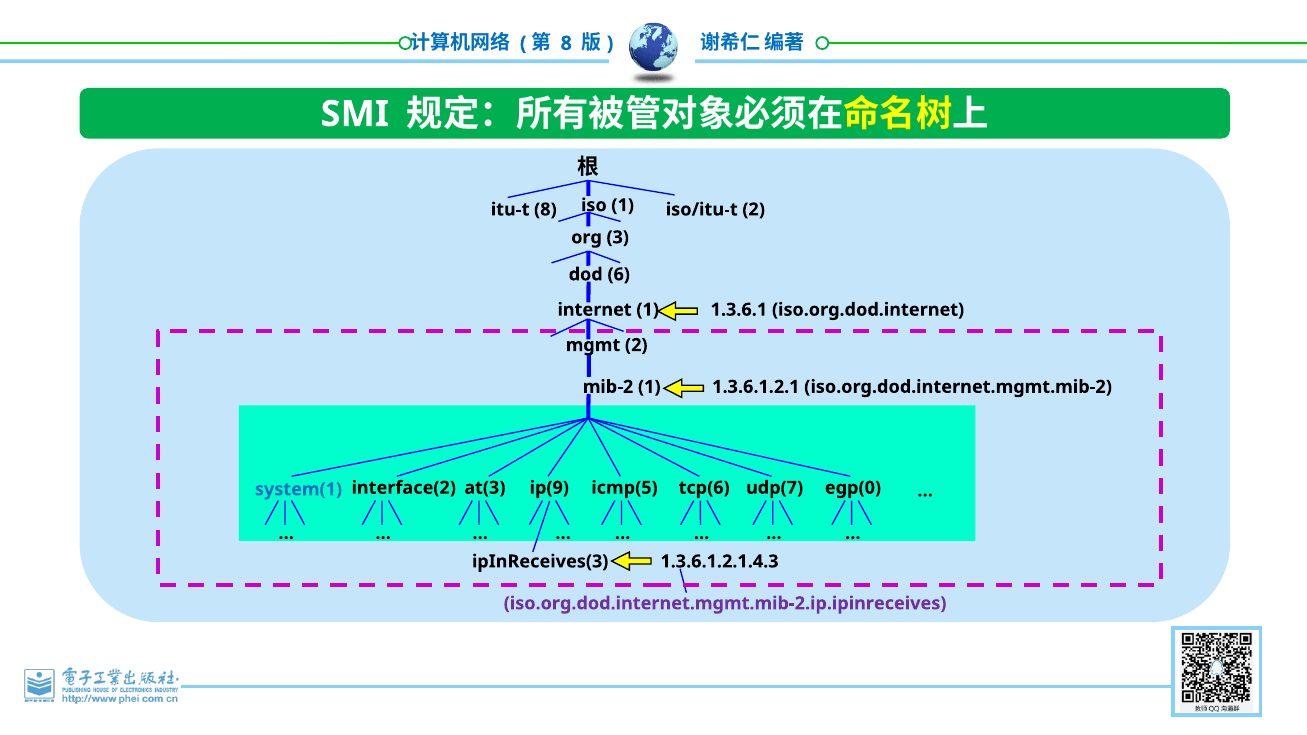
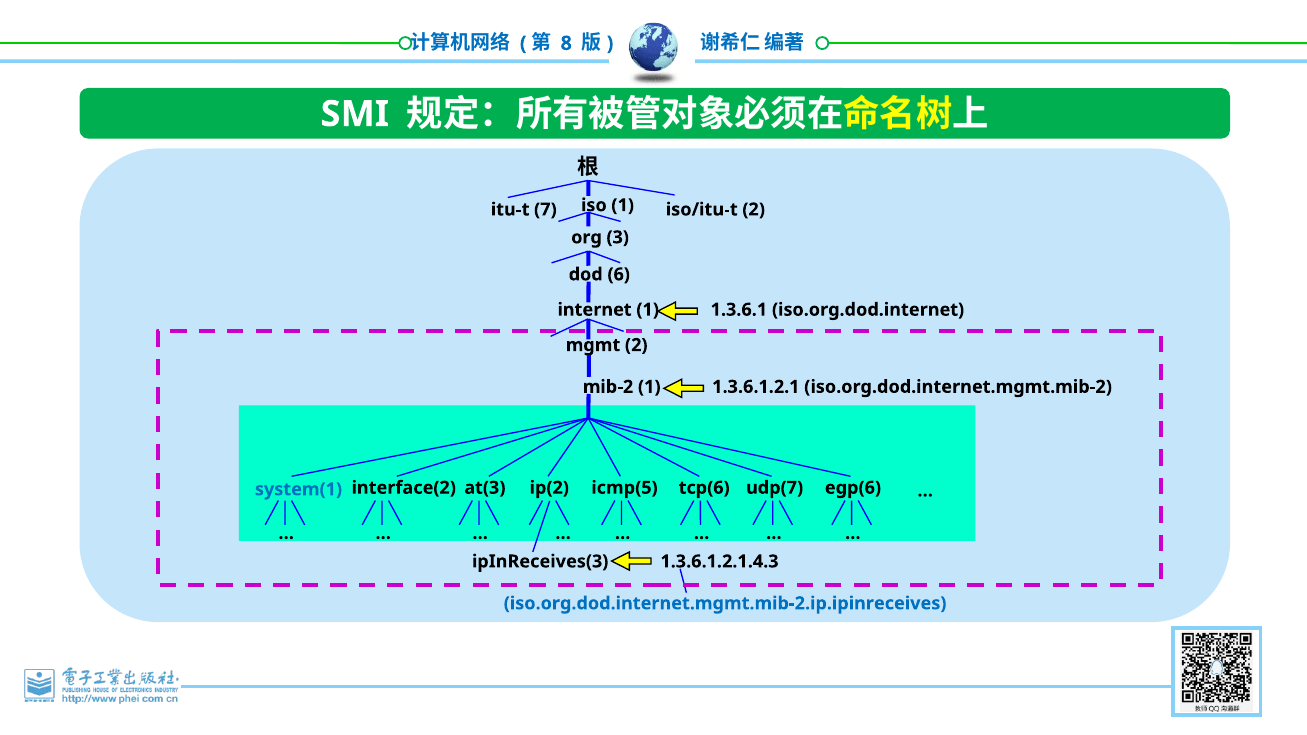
itu-t 8: 8 -> 7 (545, 210)
ip(9: ip(9 -> ip(2 (549, 488)
egp(0: egp(0 -> egp(6 (853, 488)
iso.org.dod.internet.mgmt.mib-2.ip.ipinreceives colour: purple -> blue (725, 604)
